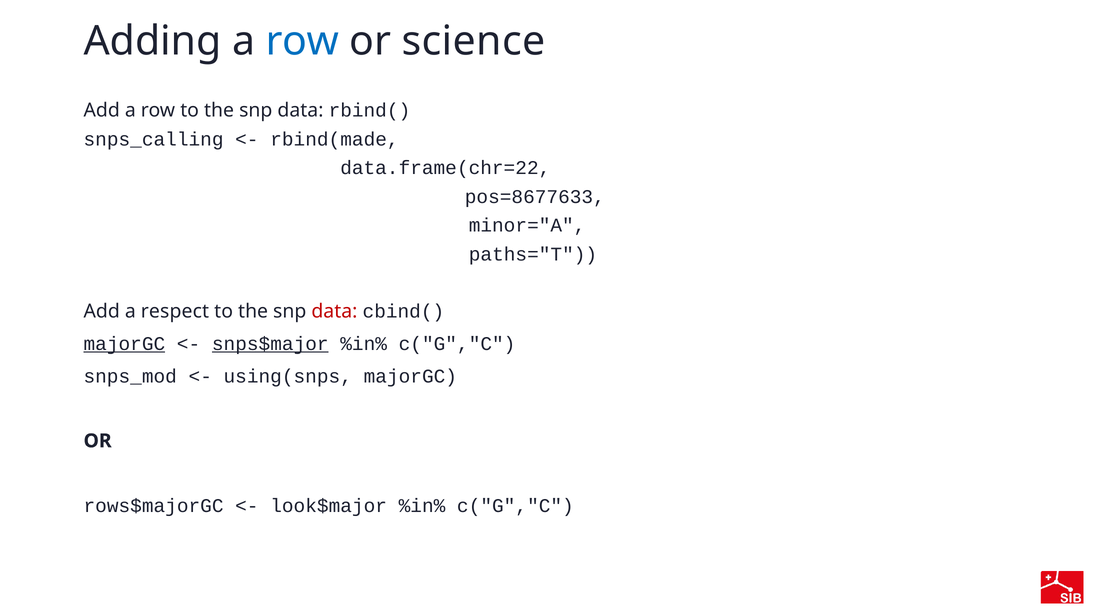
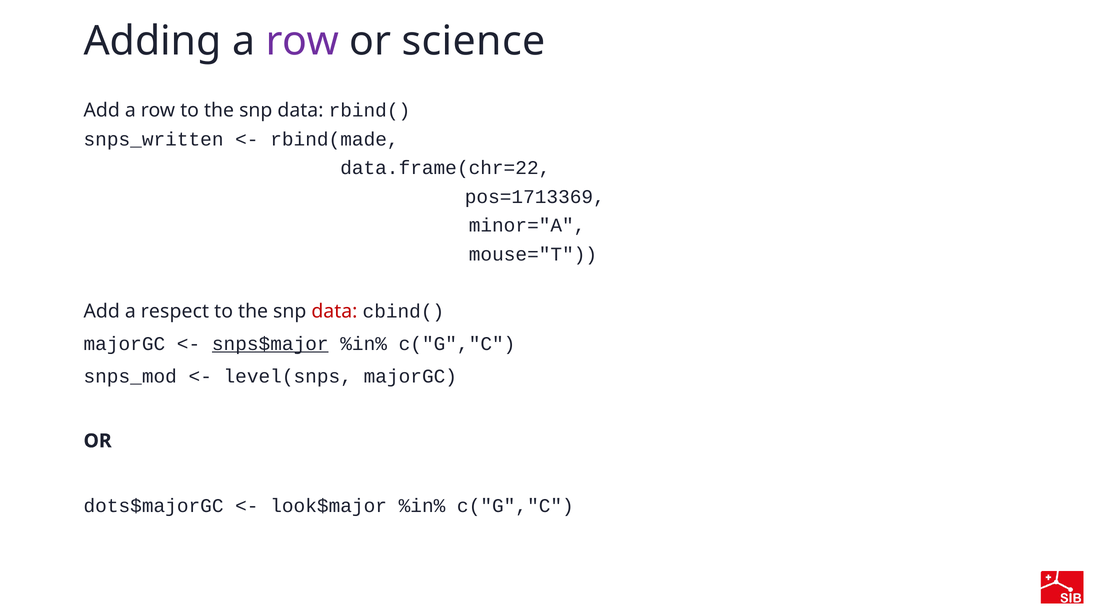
row colour: blue -> purple (302, 41)
snps_calling: snps_calling -> snps_written (154, 139)
pos=8677633: pos=8677633 -> pos=1713369 (535, 197)
paths="T: paths="T -> mouse="T (533, 254)
majorGC underline: present -> none (124, 344)
using(snps: using(snps -> level(snps (288, 376)
rows$majorGC: rows$majorGC -> dots$majorGC (154, 506)
